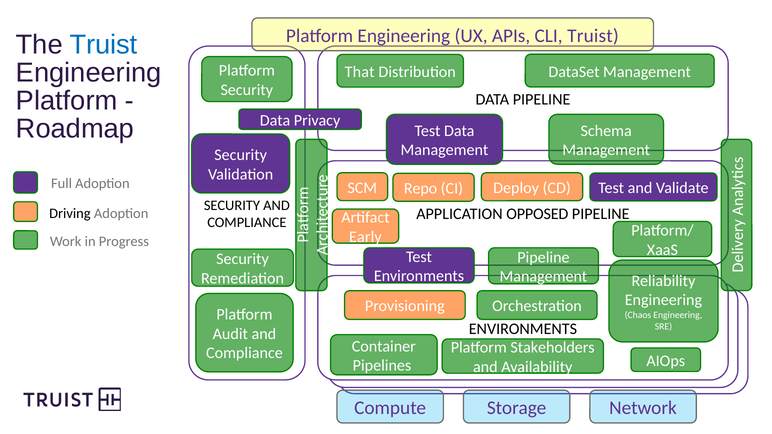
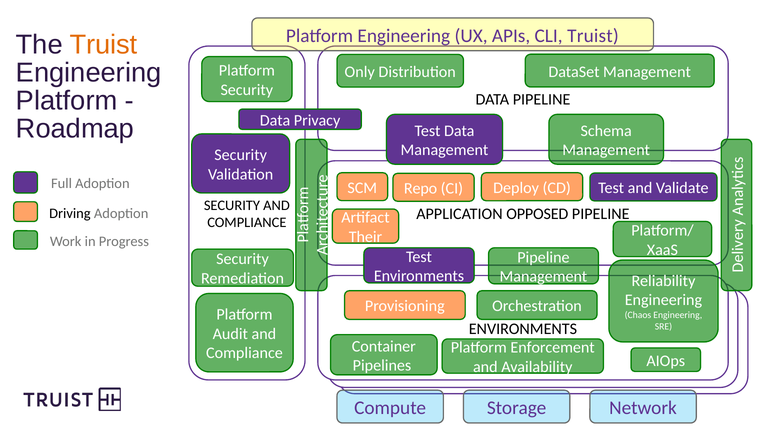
Truist colour: blue -> orange (104, 45)
That: That -> Only (360, 72)
Early: Early -> Their (365, 237)
Stakeholders: Stakeholders -> Enforcement (553, 348)
